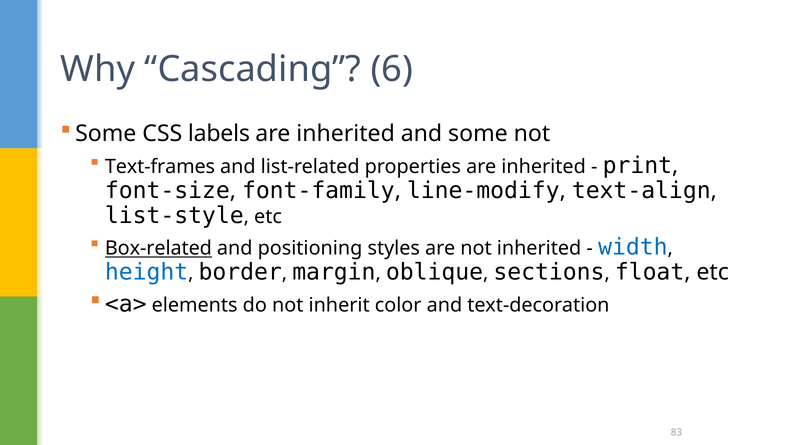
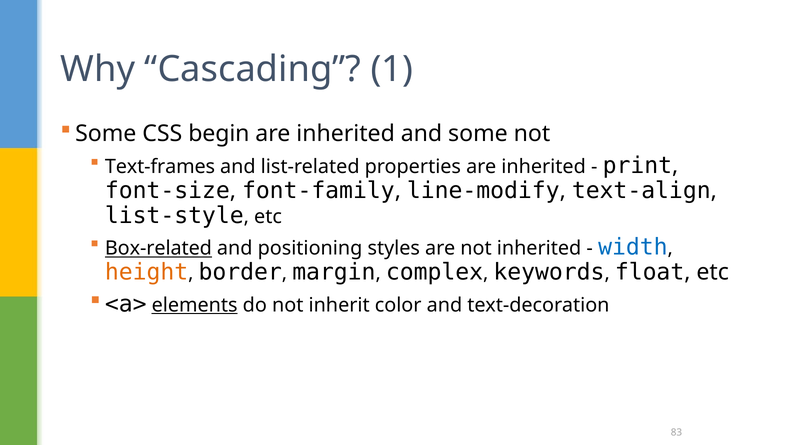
6: 6 -> 1 (392, 69)
labels: labels -> begin (219, 134)
height colour: blue -> orange (147, 273)
oblique: oblique -> complex (434, 273)
sections: sections -> keywords (549, 273)
elements underline: none -> present (195, 305)
